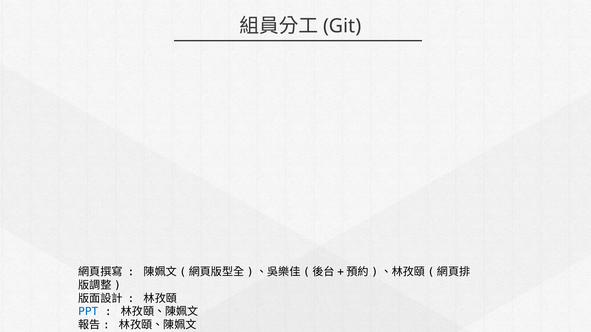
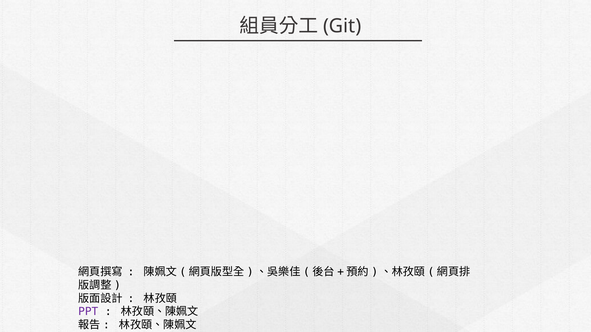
PPT colour: blue -> purple (88, 312)
